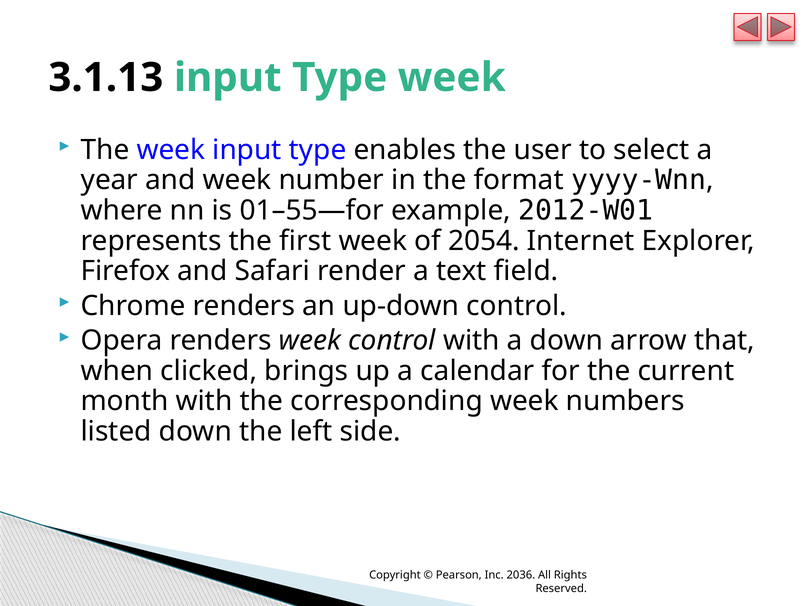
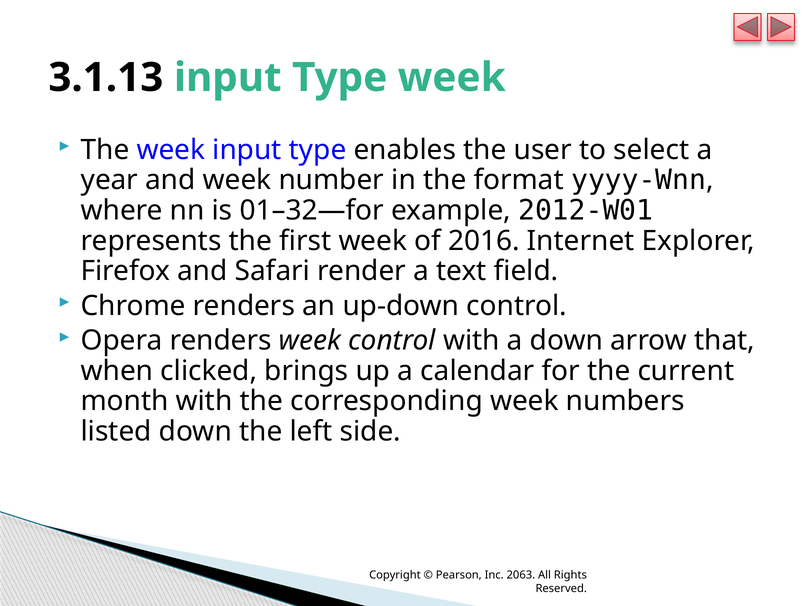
01–55—for: 01–55—for -> 01–32—for (312, 210)
2054: 2054 -> 2016 (484, 241)
2036: 2036 -> 2063 (521, 575)
